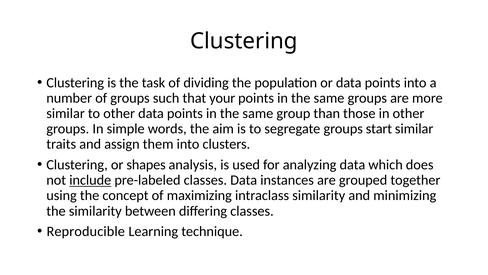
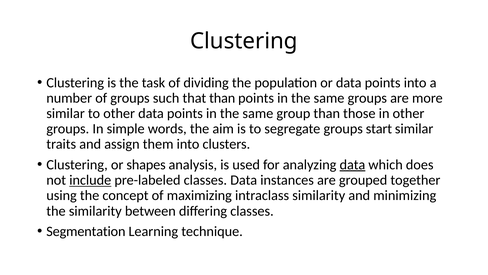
that your: your -> than (222, 98)
data underline: none -> present (352, 164)
Reproducible: Reproducible -> Segmentation (86, 231)
